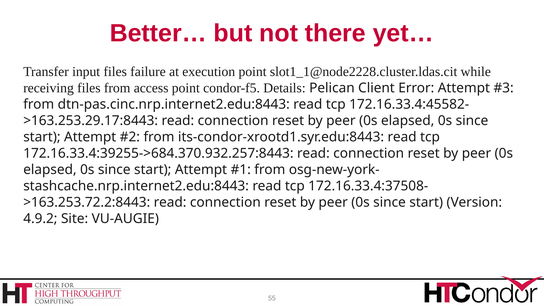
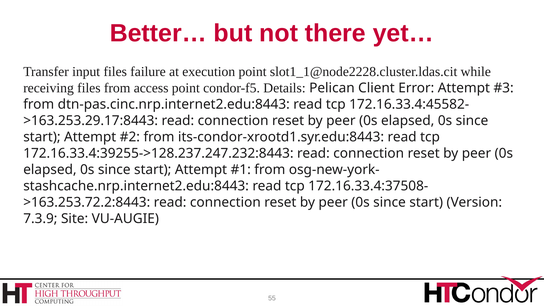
172.16.33.4:39255->684.370.932.257:8443: 172.16.33.4:39255->684.370.932.257:8443 -> 172.16.33.4:39255->128.237.247.232:8443 (158, 153)
4.9.2: 4.9.2 -> 7.3.9 (40, 219)
